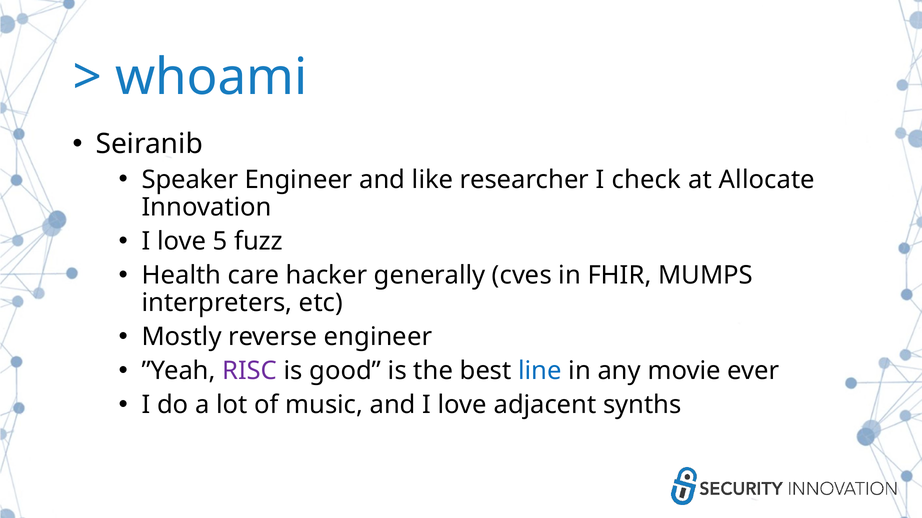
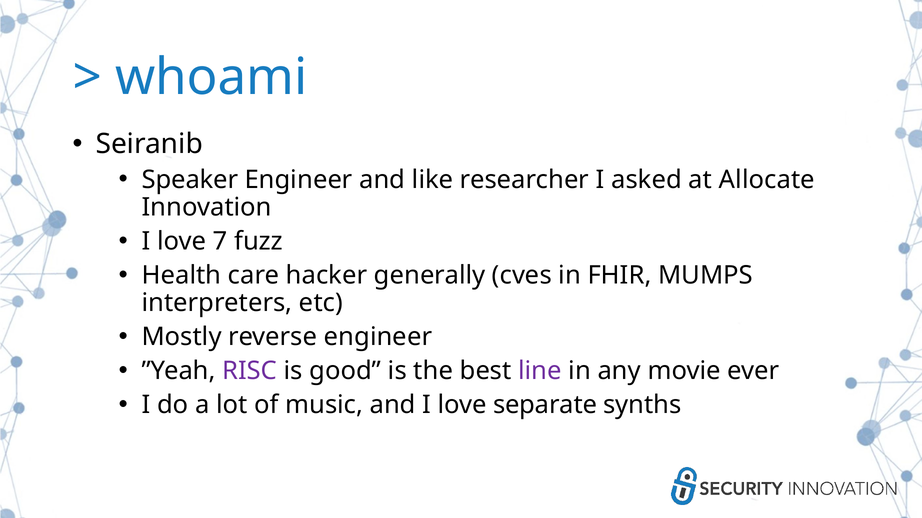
check: check -> asked (646, 180)
5: 5 -> 7 (220, 241)
line colour: blue -> purple (540, 371)
adjacent: adjacent -> separate (545, 405)
